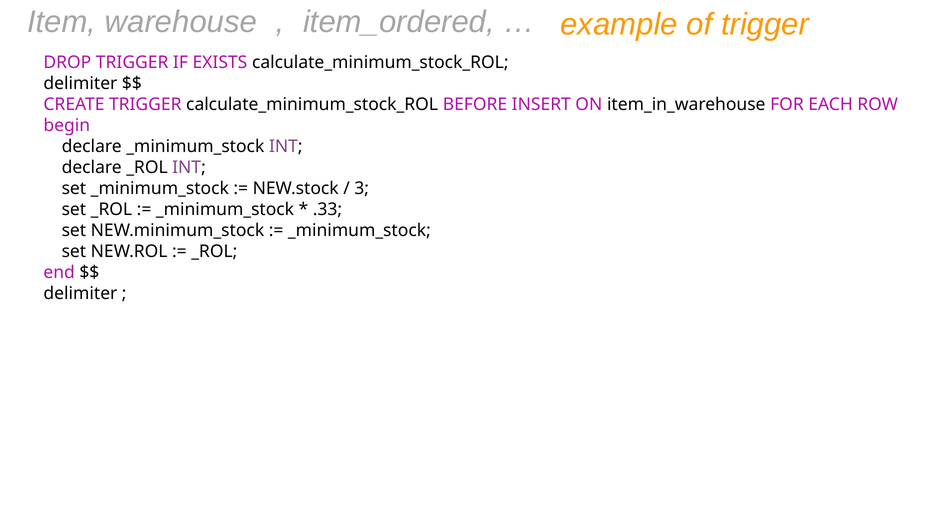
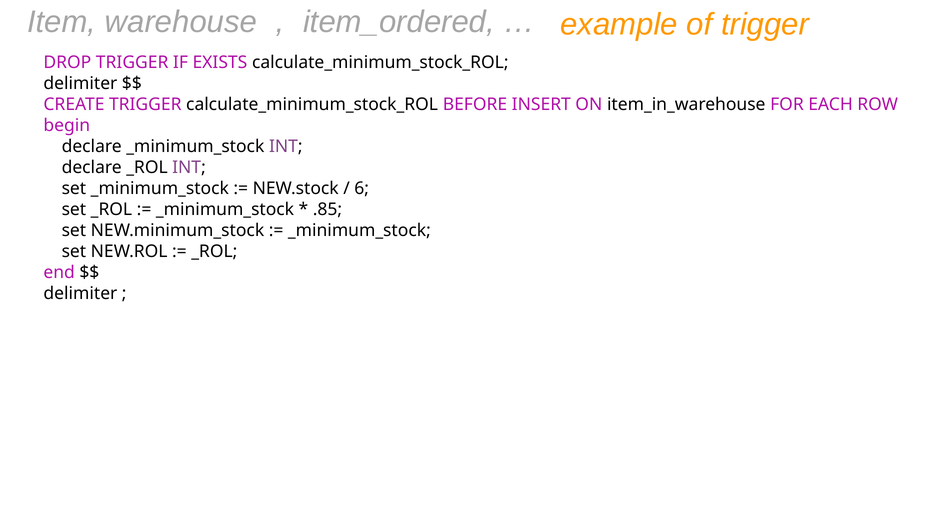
3: 3 -> 6 (362, 188)
.33: .33 -> .85 (327, 209)
